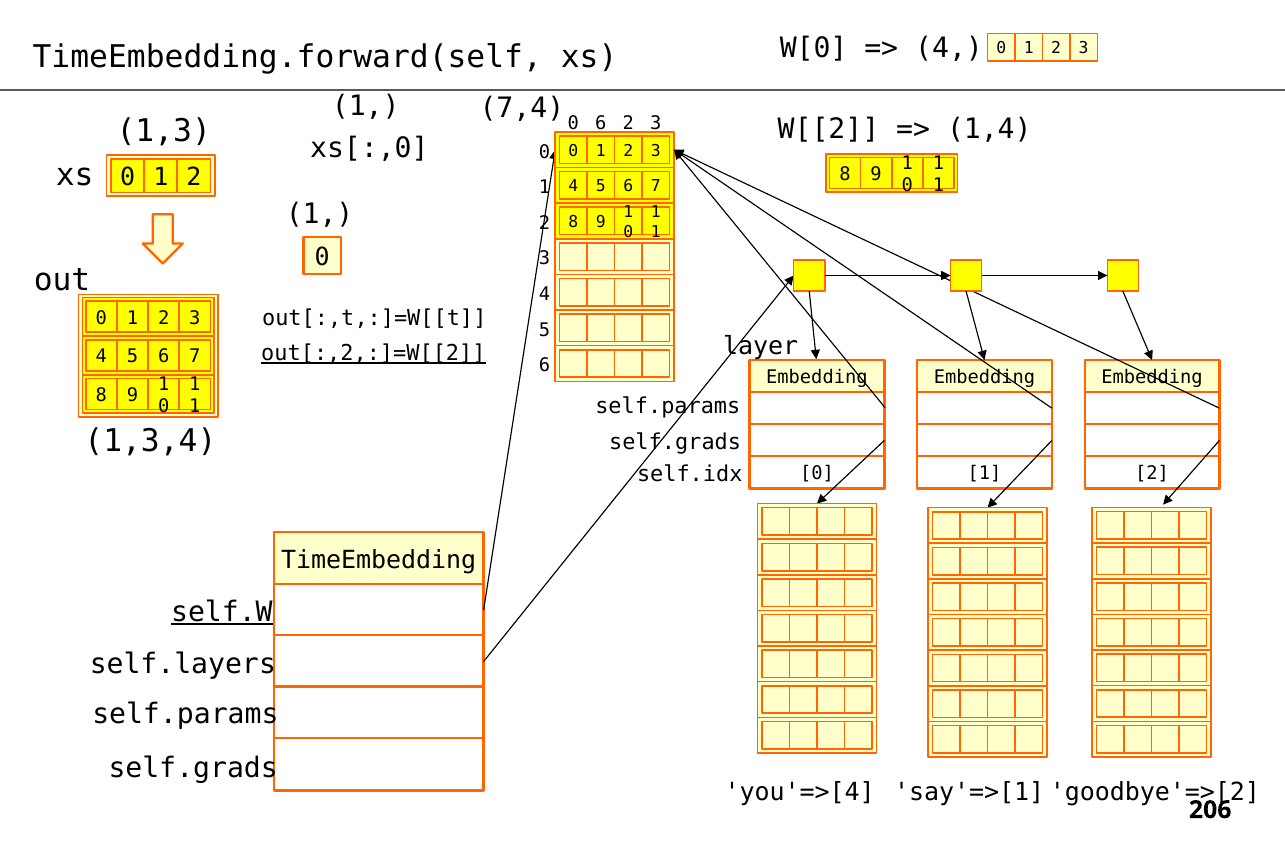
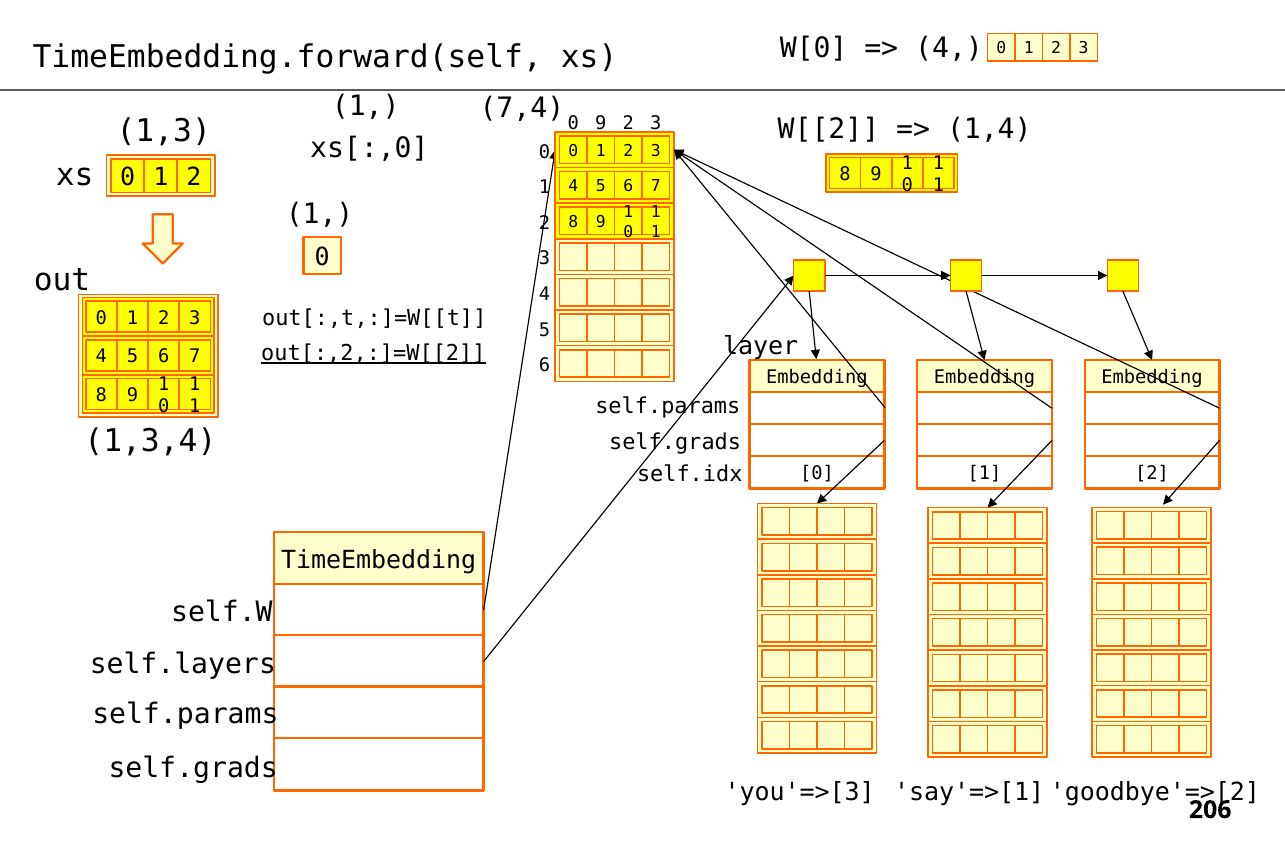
0 6: 6 -> 9 (601, 123)
self.W underline: present -> none (222, 612)
you'=>[4: you'=>[4 -> you'=>[3 (800, 792)
